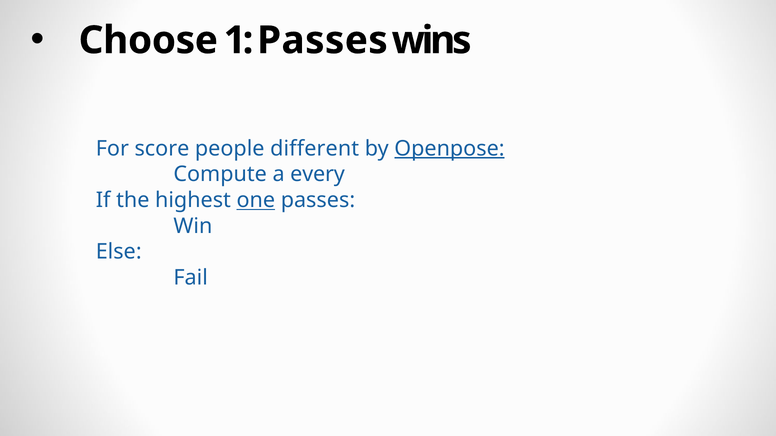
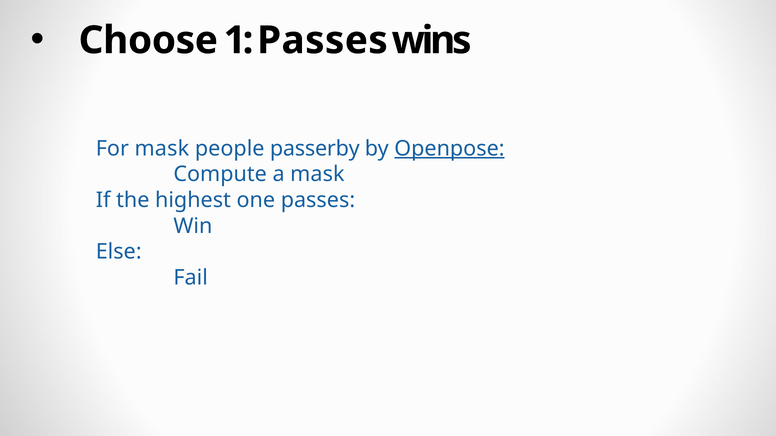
For score: score -> mask (162, 149)
different: different -> passerby (315, 149)
a every: every -> mask (317, 175)
one underline: present -> none (256, 200)
